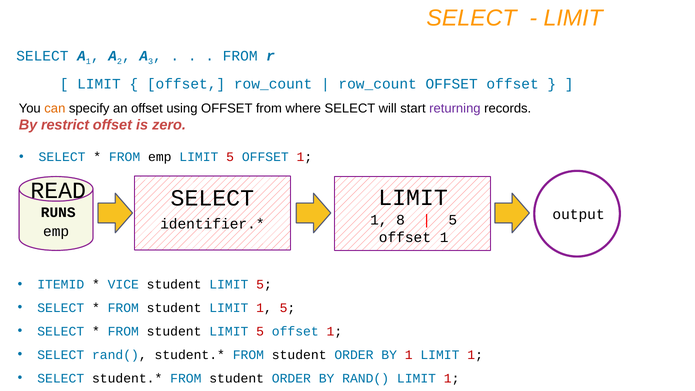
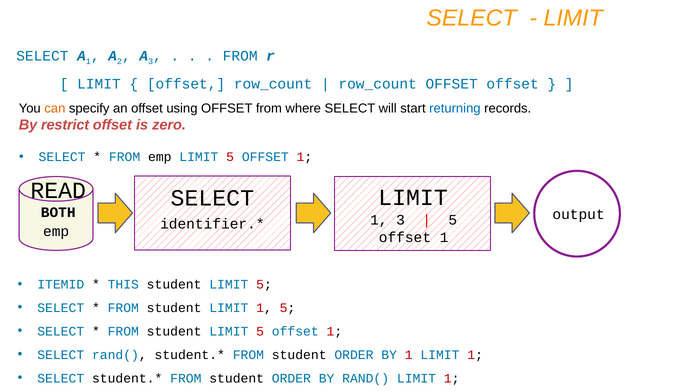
returning colour: purple -> blue (455, 108)
RUNS: RUNS -> BOTH (58, 213)
1 8: 8 -> 3 (401, 220)
VICE: VICE -> THIS (123, 284)
